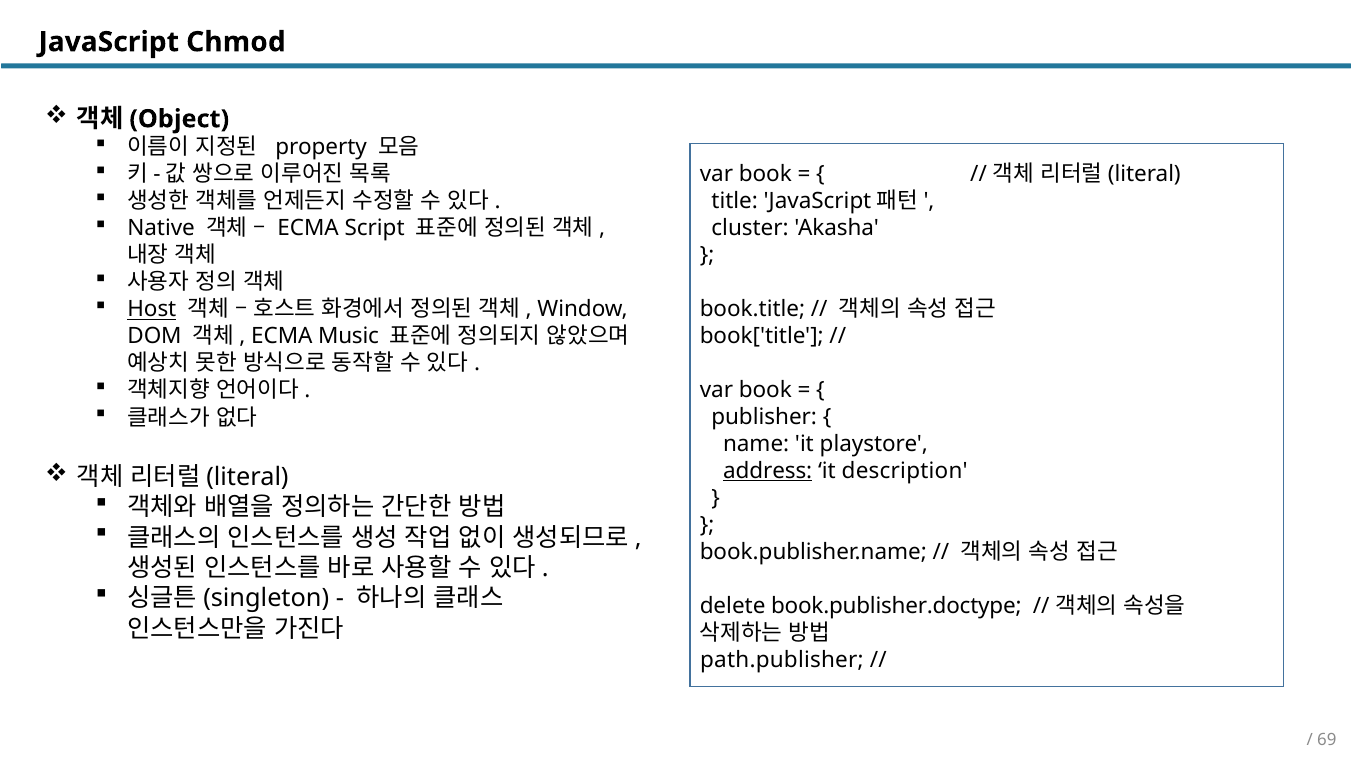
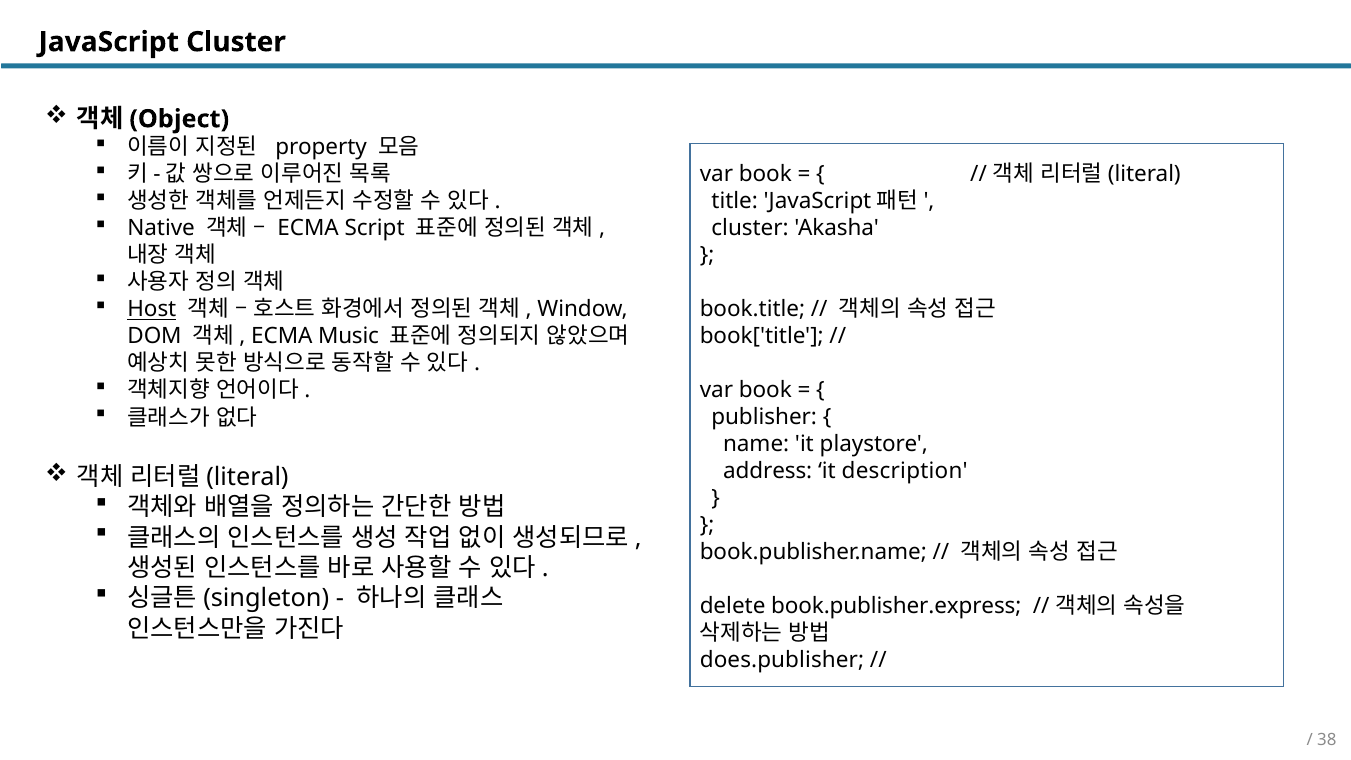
JavaScript Chmod: Chmod -> Cluster (236, 42)
address underline: present -> none (768, 471)
book.publisher.doctype: book.publisher.doctype -> book.publisher.express (896, 606)
path.publisher: path.publisher -> does.publisher (782, 660)
69: 69 -> 38 (1327, 740)
